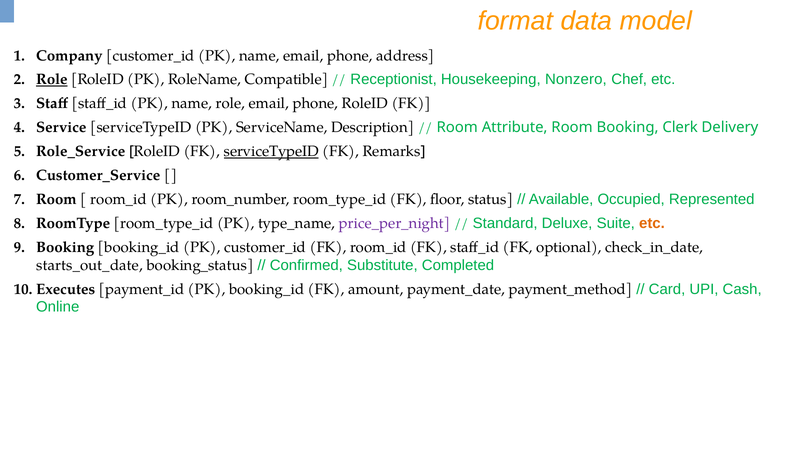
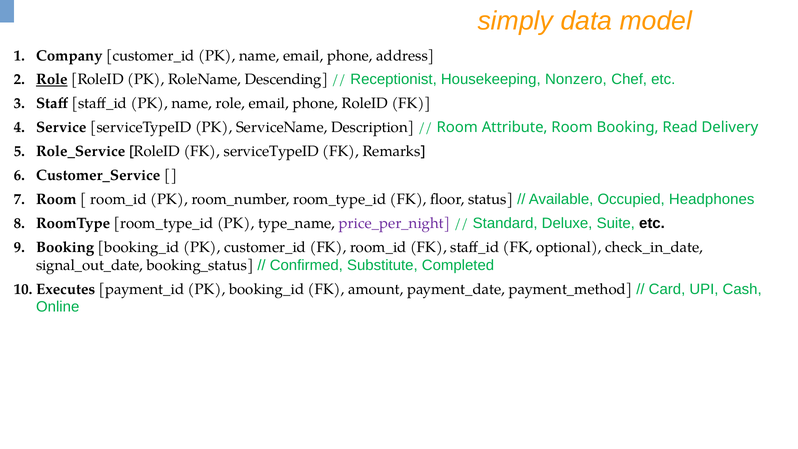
format: format -> simply (515, 21)
Compatible: Compatible -> Descending (286, 80)
Clerk: Clerk -> Read (680, 127)
serviceTypeID underline: present -> none (271, 151)
Represented: Represented -> Headphones (712, 199)
etc colour: orange -> black (652, 223)
starts_out_date: starts_out_date -> signal_out_date (90, 265)
